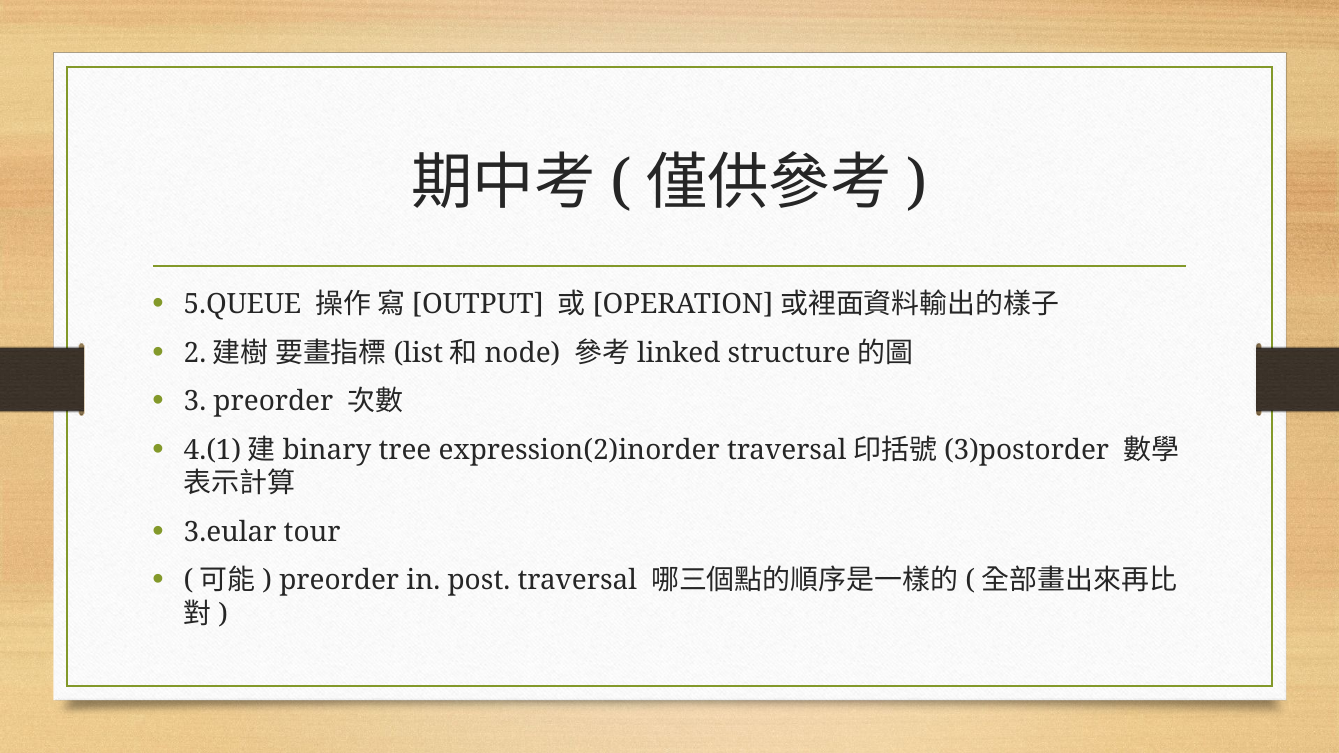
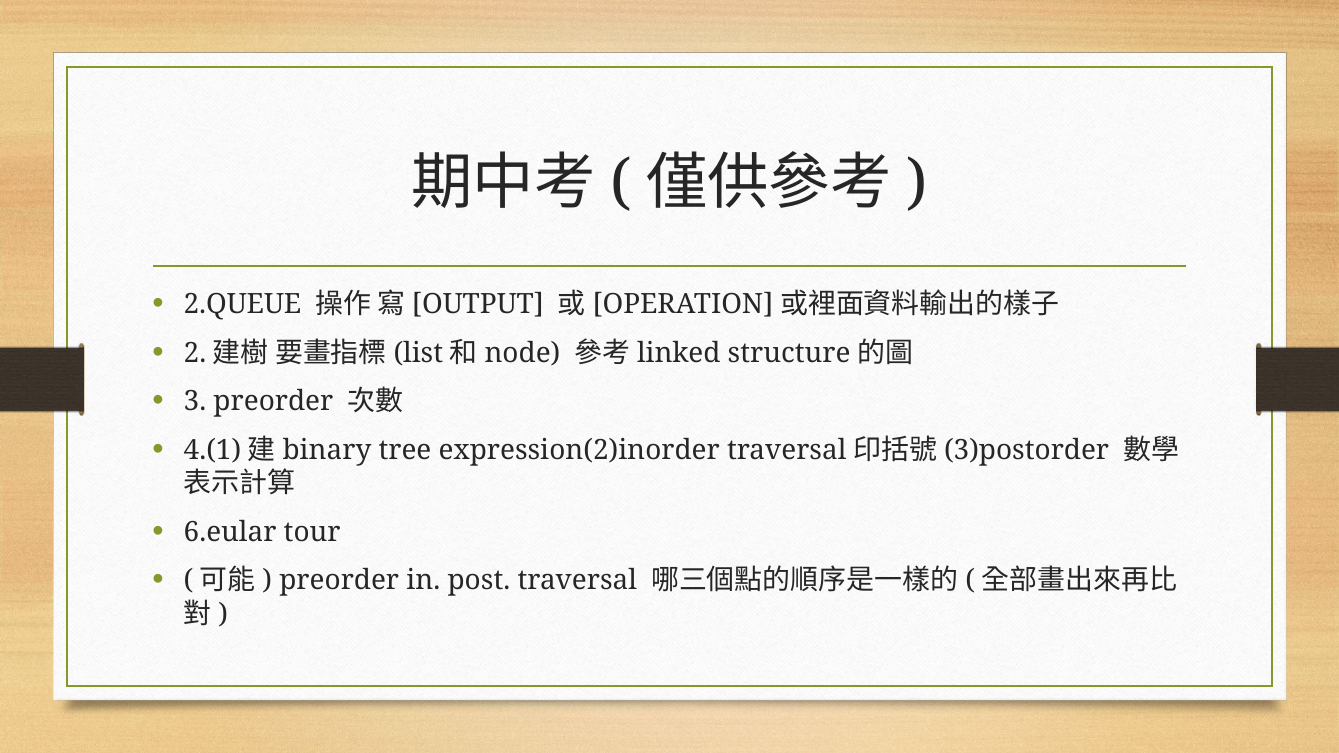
5.QUEUE: 5.QUEUE -> 2.QUEUE (243, 305)
3.eular: 3.eular -> 6.eular (230, 532)
